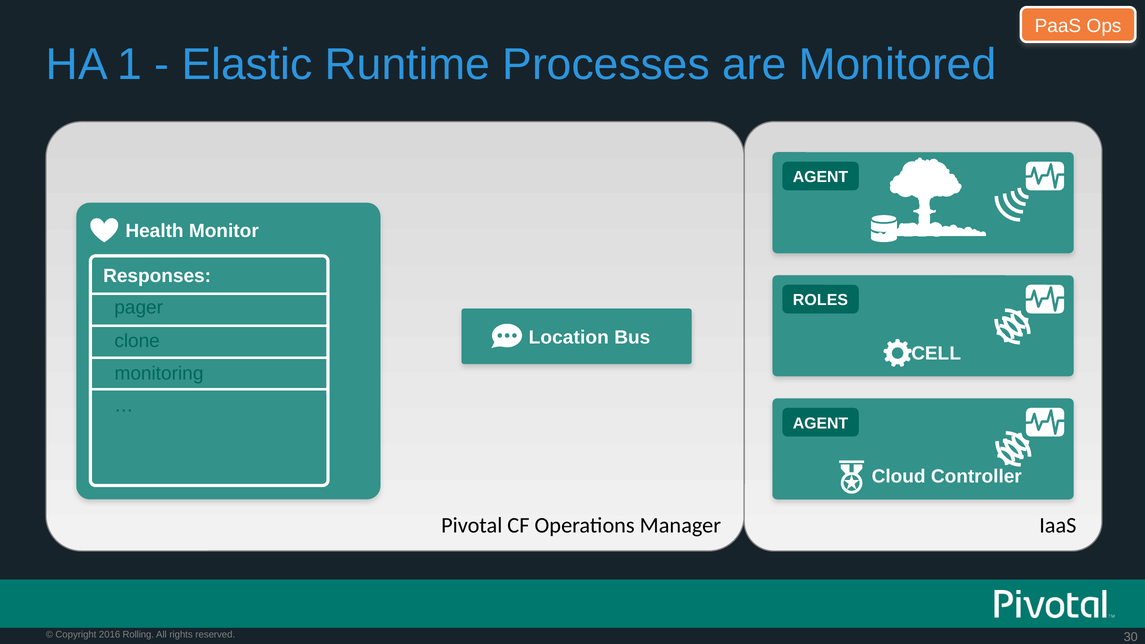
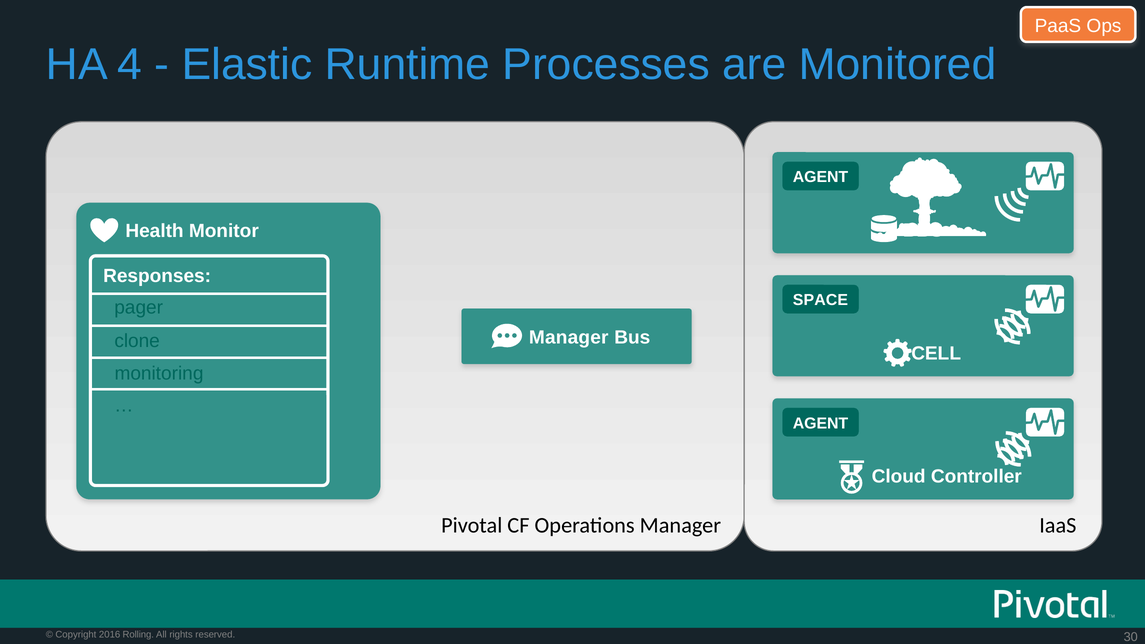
1: 1 -> 4 (130, 65)
ROLES: ROLES -> SPACE (820, 300)
Location: Location -> Manager (569, 338)
